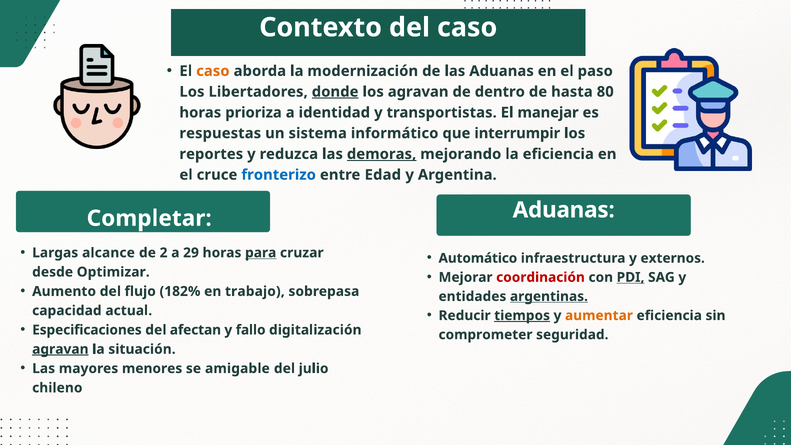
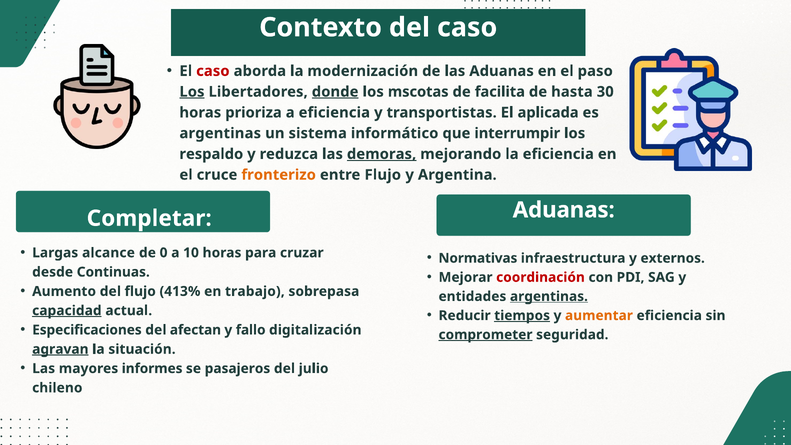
caso colour: orange -> red (213, 71)
Los underline: none -> present (192, 92)
los agravan: agravan -> mscotas (418, 92)
dentro: dentro -> facilita (500, 92)
80: 80 -> 30 (605, 92)
a identidad: identidad -> eficiencia (334, 113)
manejar: manejar -> aplicada (548, 113)
respuestas: respuestas -> argentinas (220, 133)
reportes: reportes -> respaldo (211, 154)
fronterizo colour: blue -> orange (279, 175)
entre Edad: Edad -> Flujo (383, 175)
2: 2 -> 0 (164, 253)
29: 29 -> 10 (191, 253)
para underline: present -> none (261, 253)
Automático: Automático -> Normativas (478, 258)
Optimizar: Optimizar -> Continuas (113, 272)
PDI underline: present -> none (631, 277)
182%: 182% -> 413% (180, 291)
capacidad underline: none -> present (67, 311)
comprometer underline: none -> present (486, 335)
menores: menores -> informes (152, 368)
amigable: amigable -> pasajeros (237, 368)
